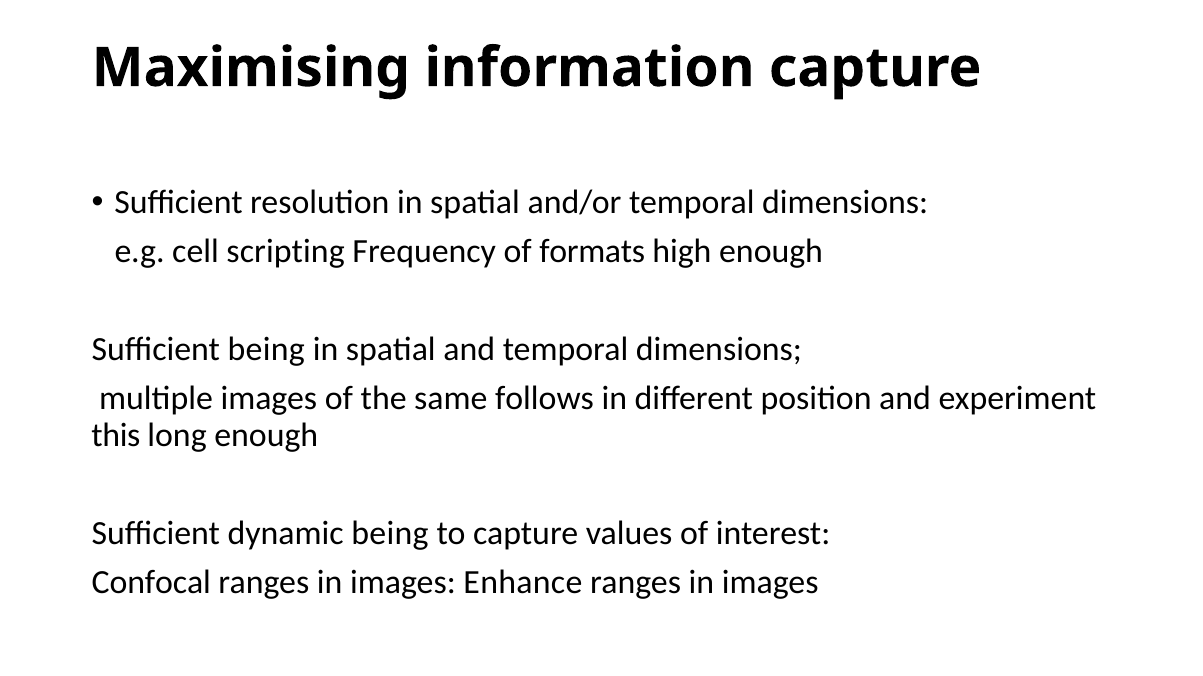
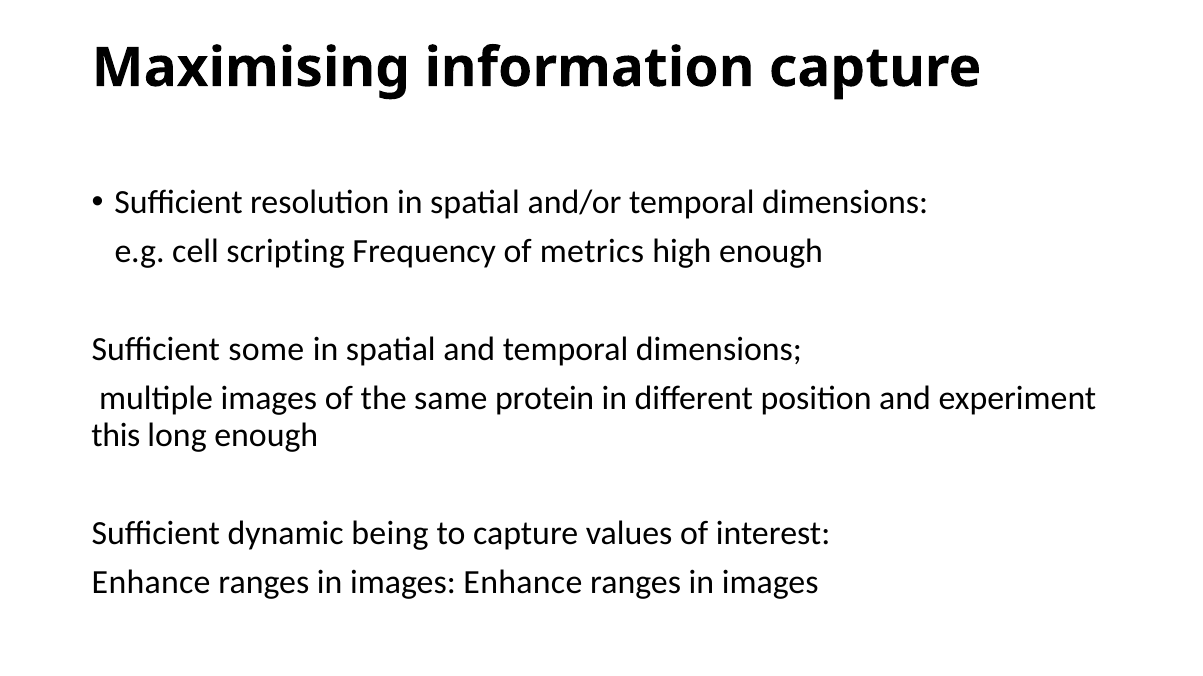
formats: formats -> metrics (592, 252)
Sufficient being: being -> some (266, 350)
follows: follows -> protein (545, 399)
Confocal: Confocal -> Enhance (151, 583)
